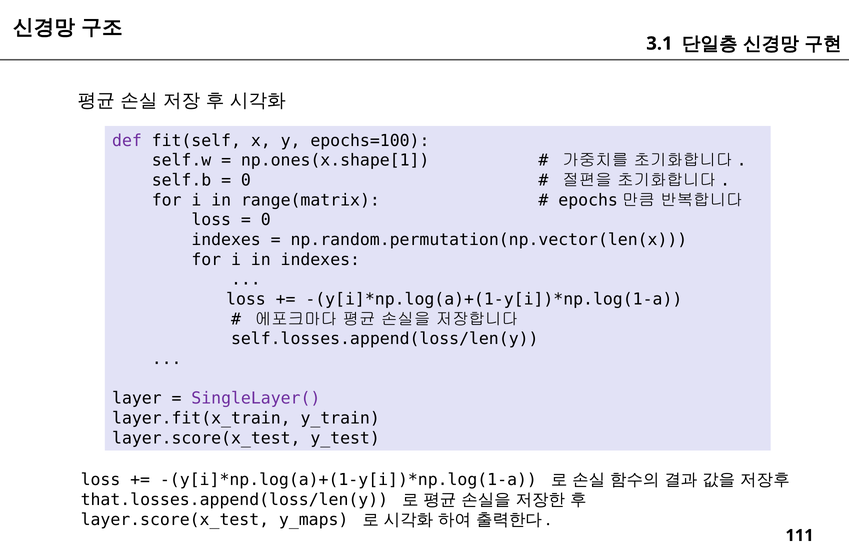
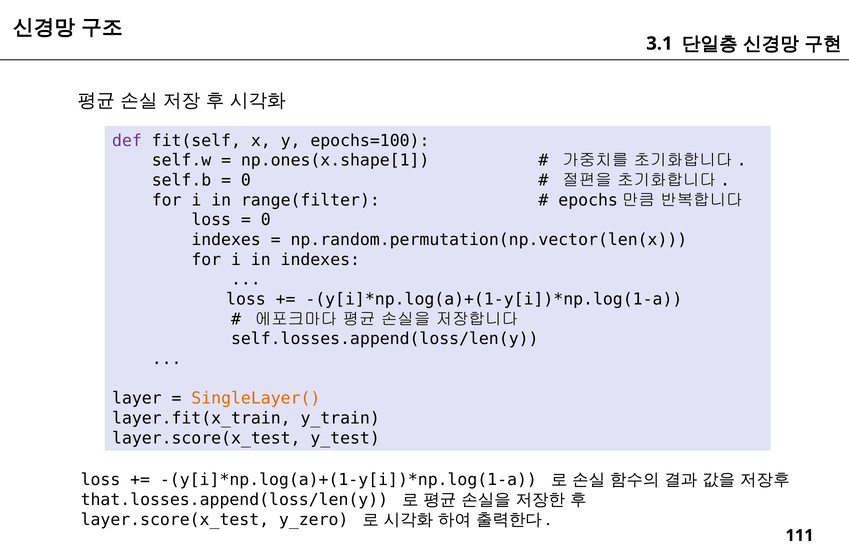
range(matrix: range(matrix -> range(filter (310, 200)
SingleLayer( colour: purple -> orange (256, 398)
y_maps: y_maps -> y_zero (314, 519)
